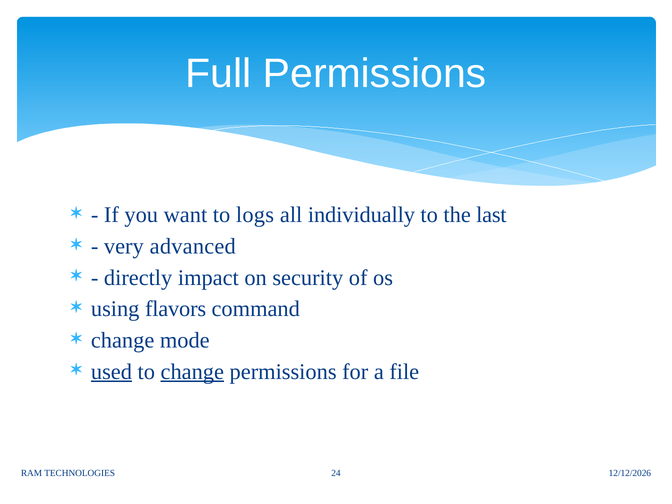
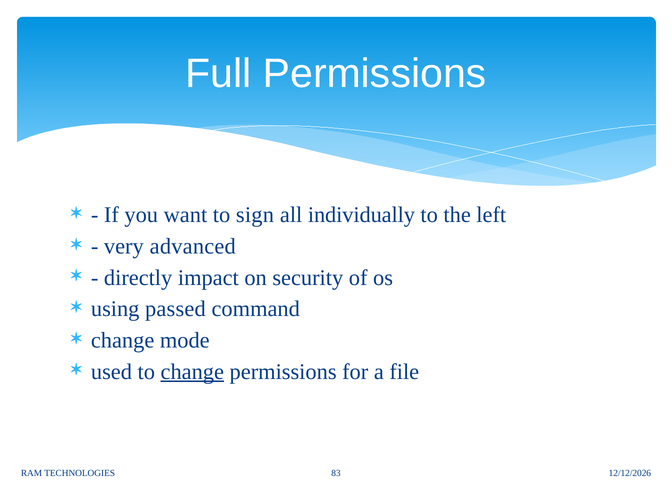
logs: logs -> sign (255, 215)
last: last -> left (491, 215)
flavors: flavors -> passed (175, 309)
used underline: present -> none (111, 372)
24: 24 -> 83 (336, 473)
